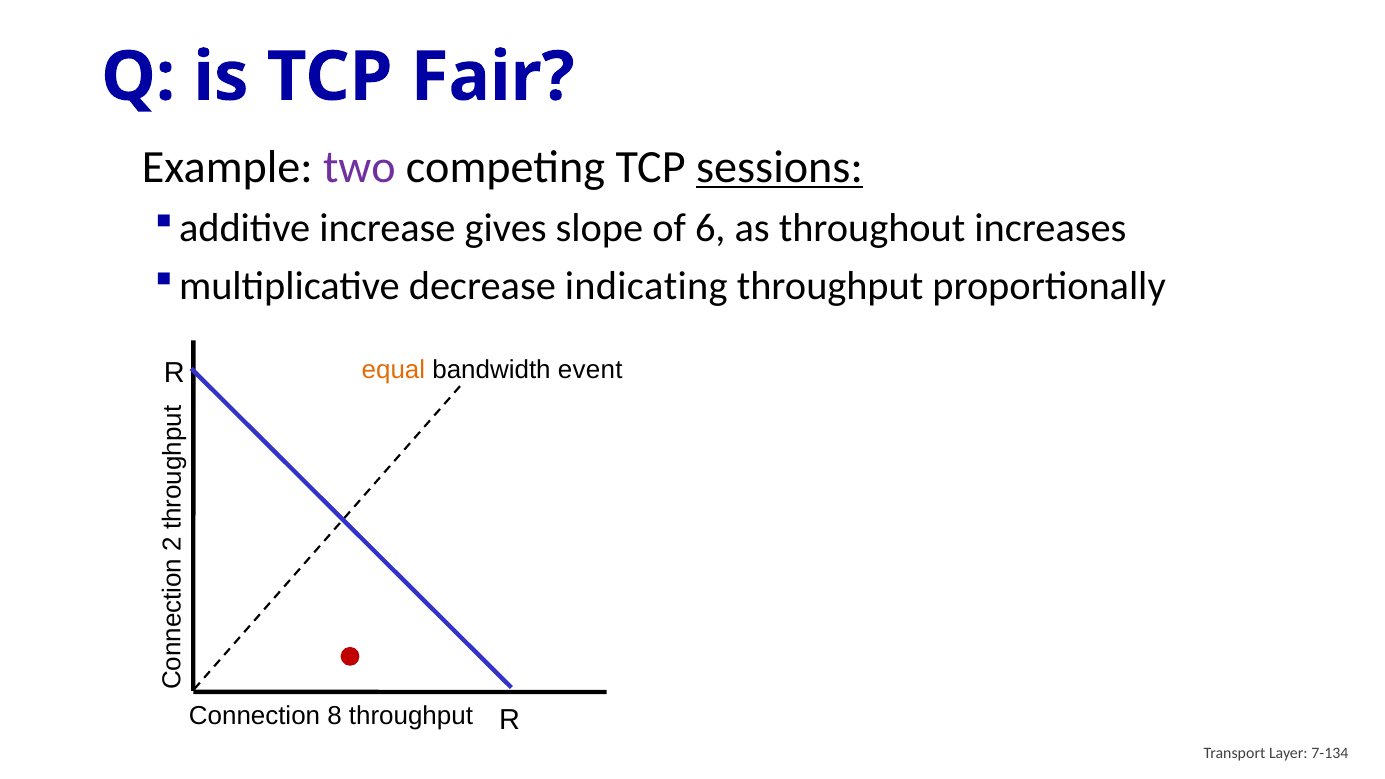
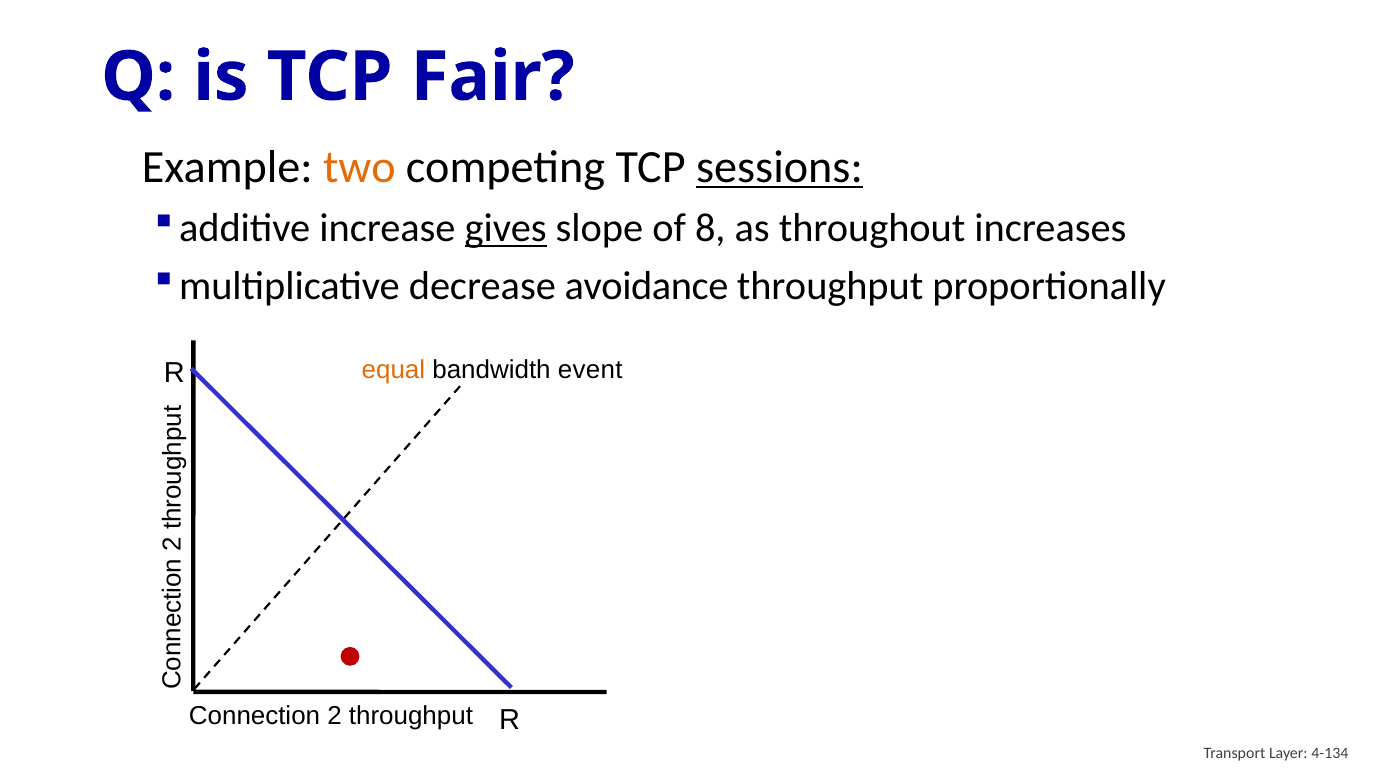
two colour: purple -> orange (359, 167)
gives underline: none -> present (506, 228)
6: 6 -> 8 (710, 228)
indicating: indicating -> avoidance (647, 286)
Connection 8: 8 -> 2 (335, 716)
7-134: 7-134 -> 4-134 (1330, 754)
